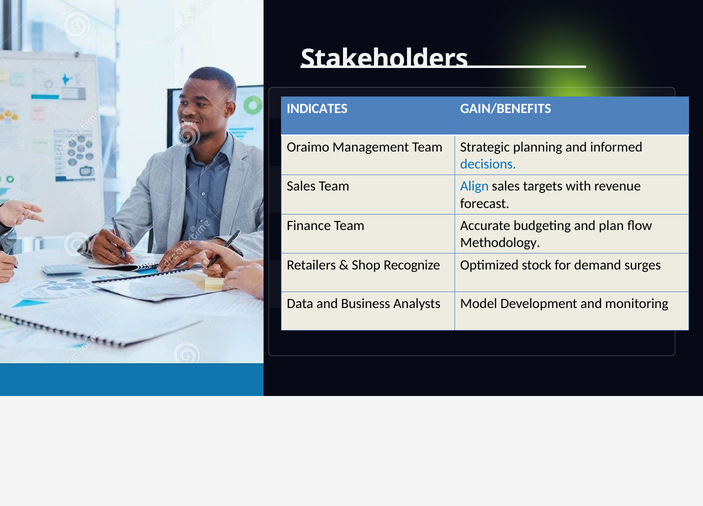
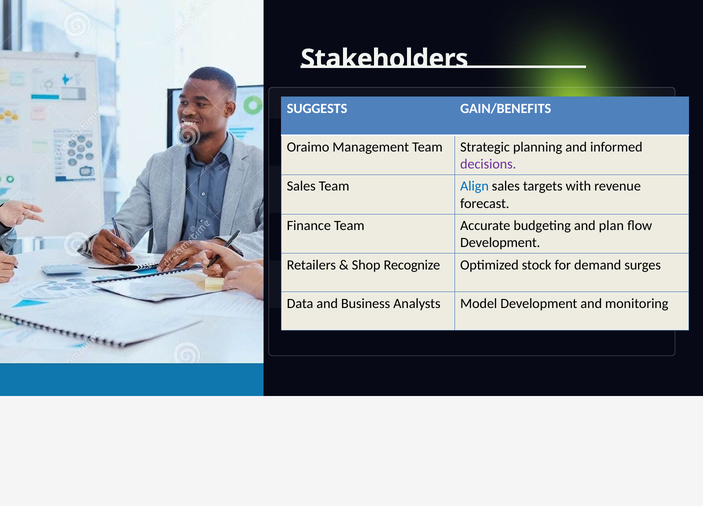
INDICATES: INDICATES -> SUGGESTS (317, 108)
decisions colour: blue -> purple (488, 164)
Methodology: Methodology -> Development (500, 243)
